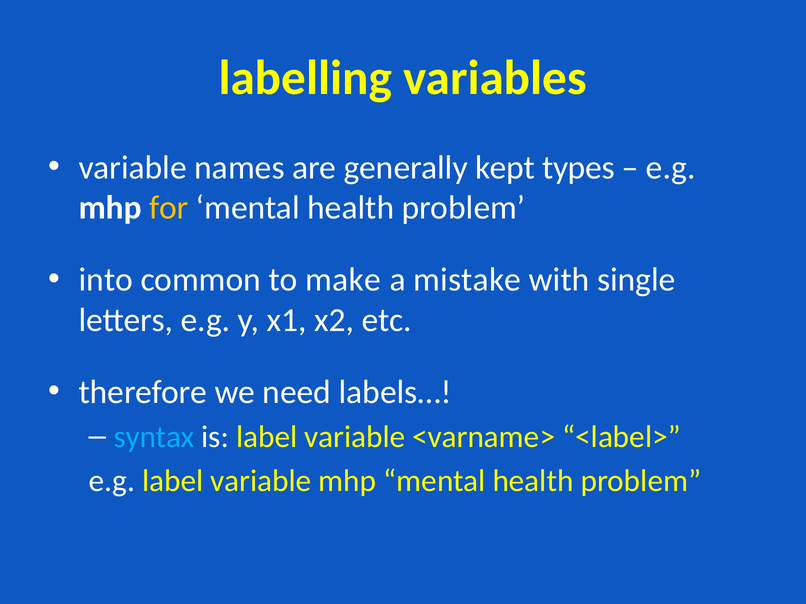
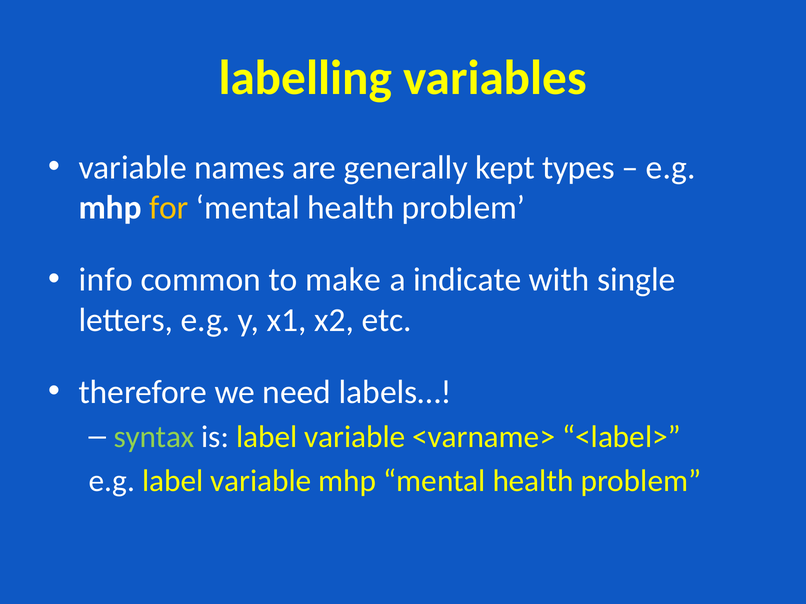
into: into -> info (106, 280)
mistake: mistake -> indicate (467, 280)
syntax colour: light blue -> light green (154, 437)
